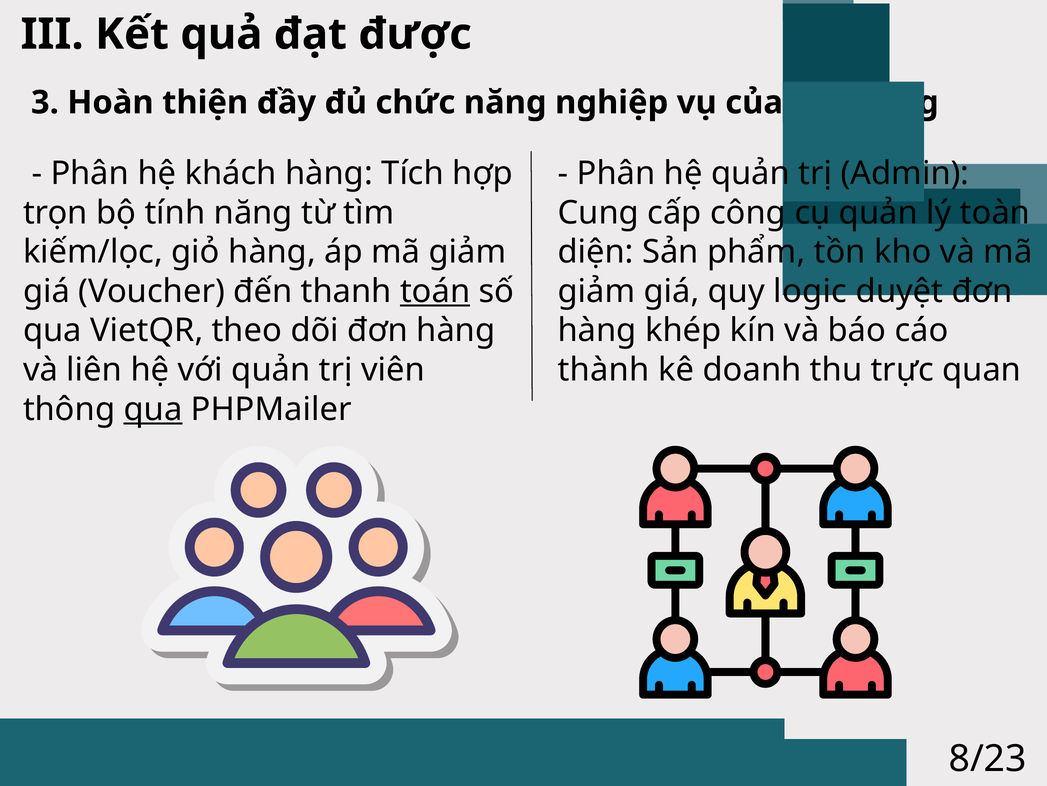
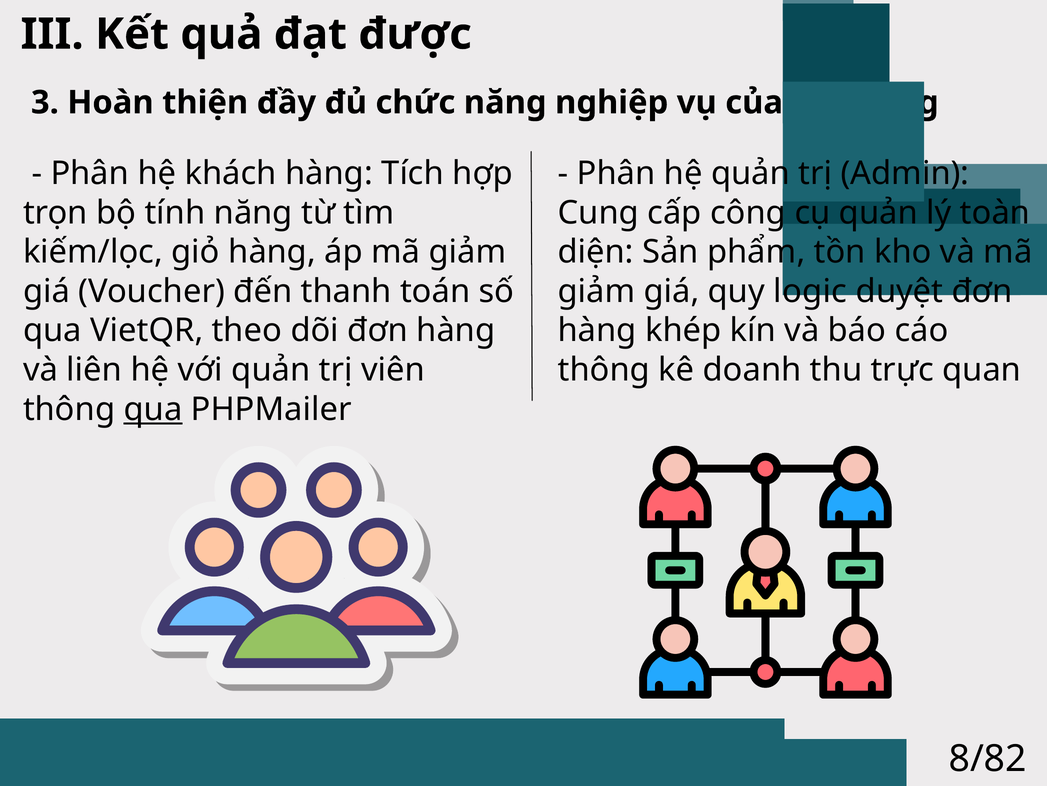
toán underline: present -> none (435, 291)
thành: thành -> thông (604, 370)
8/23: 8/23 -> 8/82 (988, 758)
